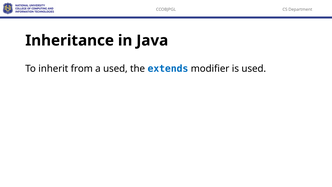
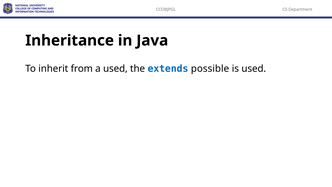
modifier: modifier -> possible (210, 69)
